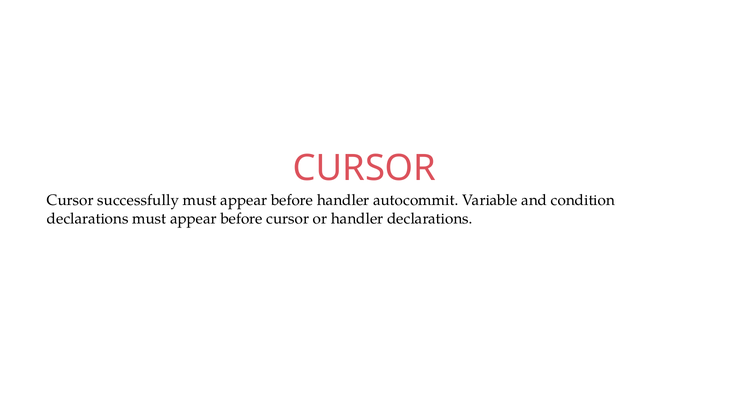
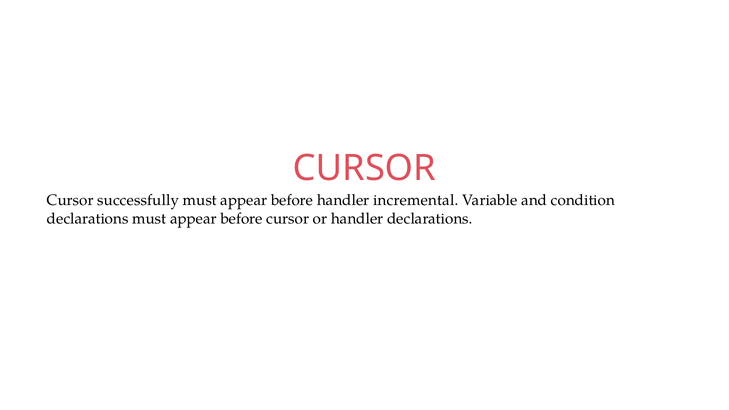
autocommit: autocommit -> incremental (416, 200)
